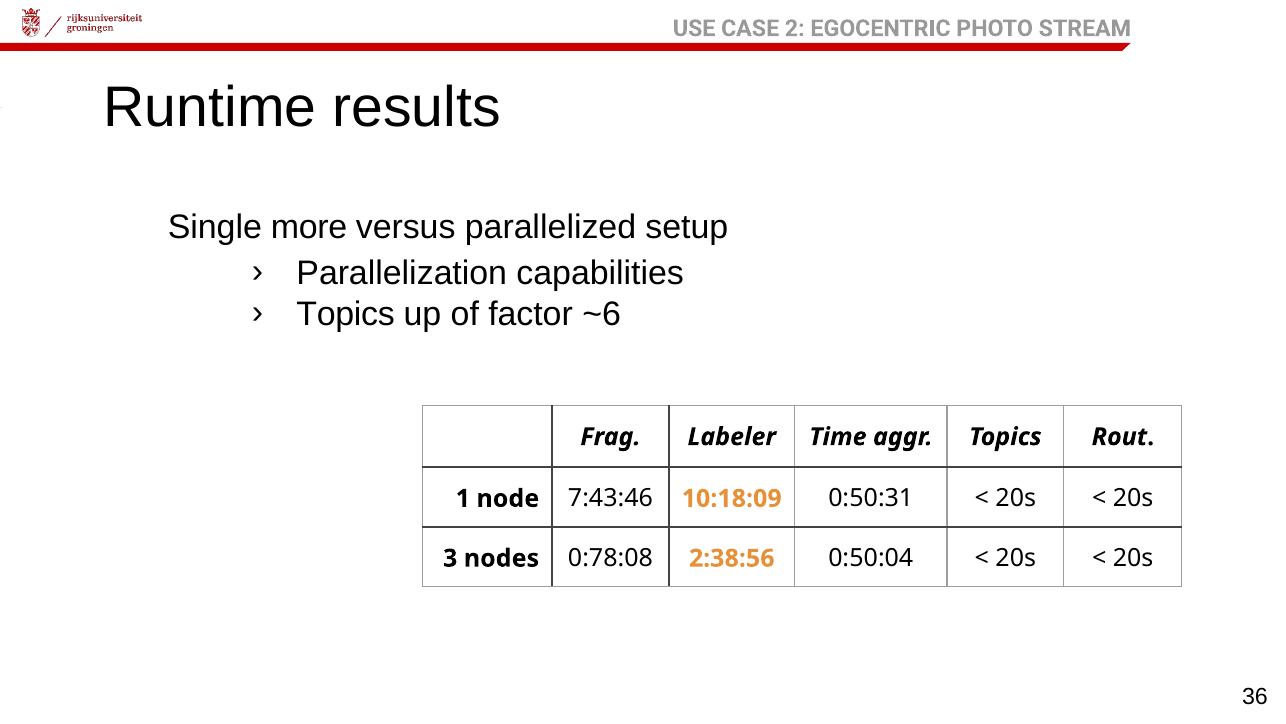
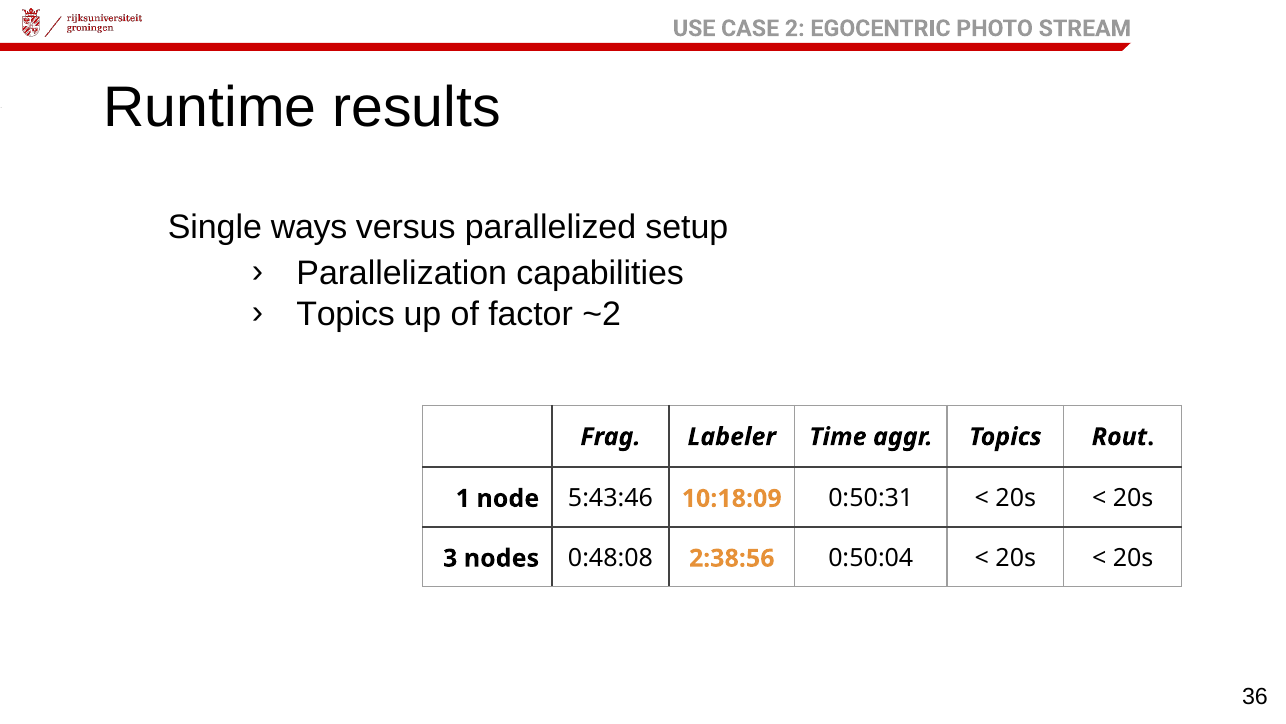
more: more -> ways (309, 227)
~6: ~6 -> ~2 (602, 314)
7:43:46: 7:43:46 -> 5:43:46 (610, 498)
0:78:08: 0:78:08 -> 0:48:08 (610, 558)
